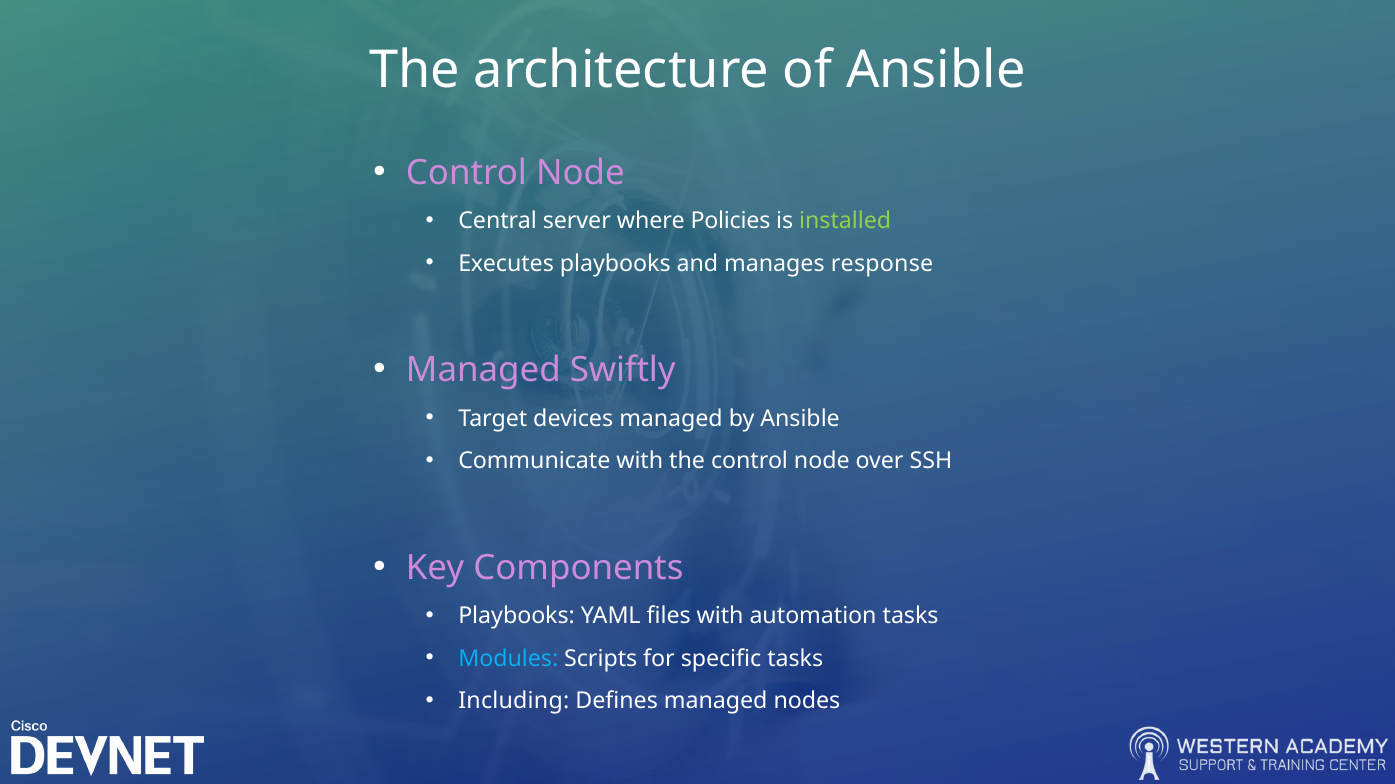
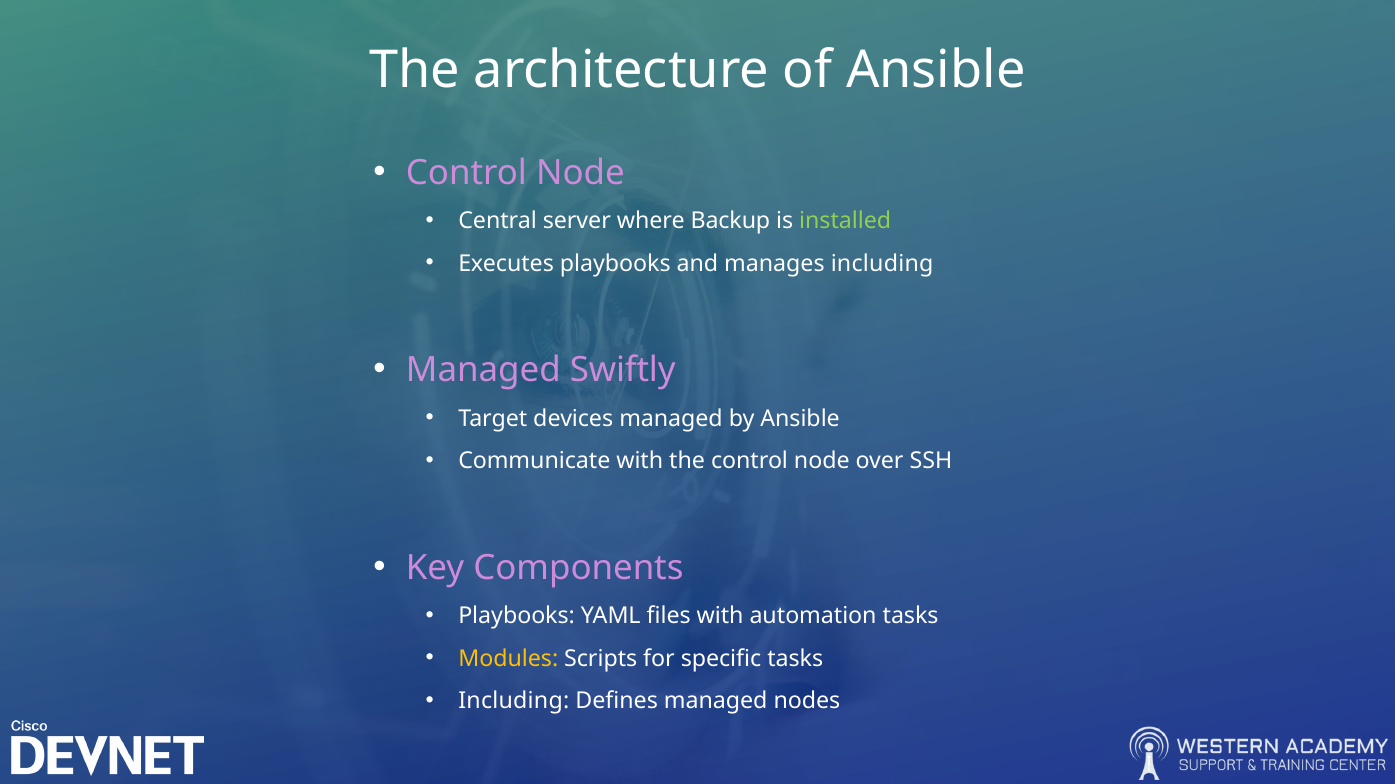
Policies: Policies -> Backup (730, 221)
manages response: response -> including (882, 264)
Modules colour: light blue -> yellow (508, 659)
